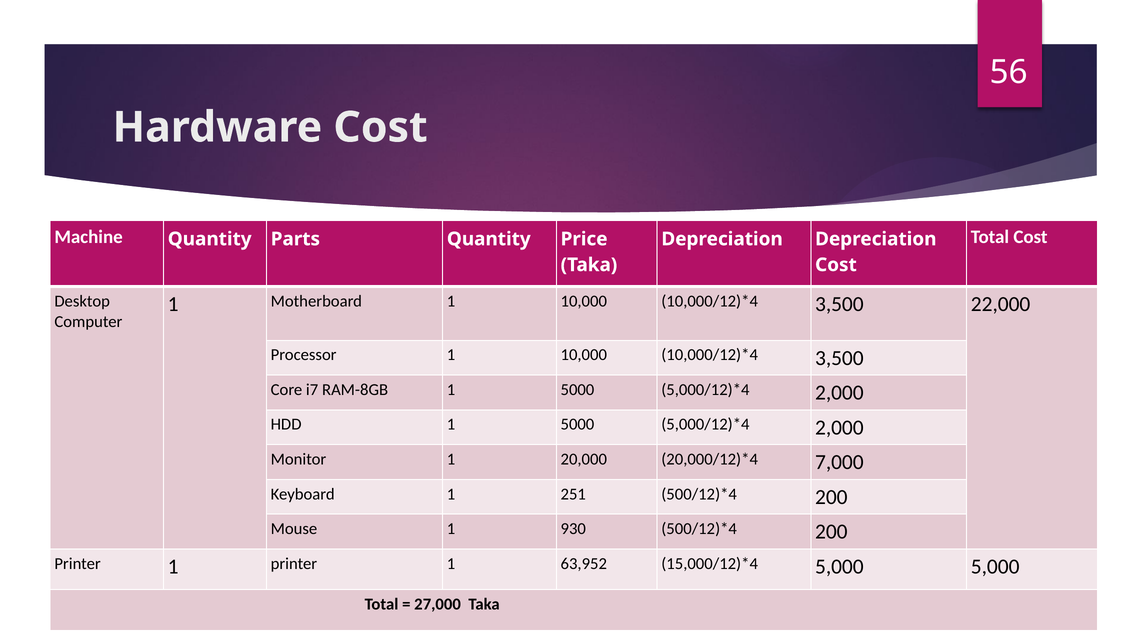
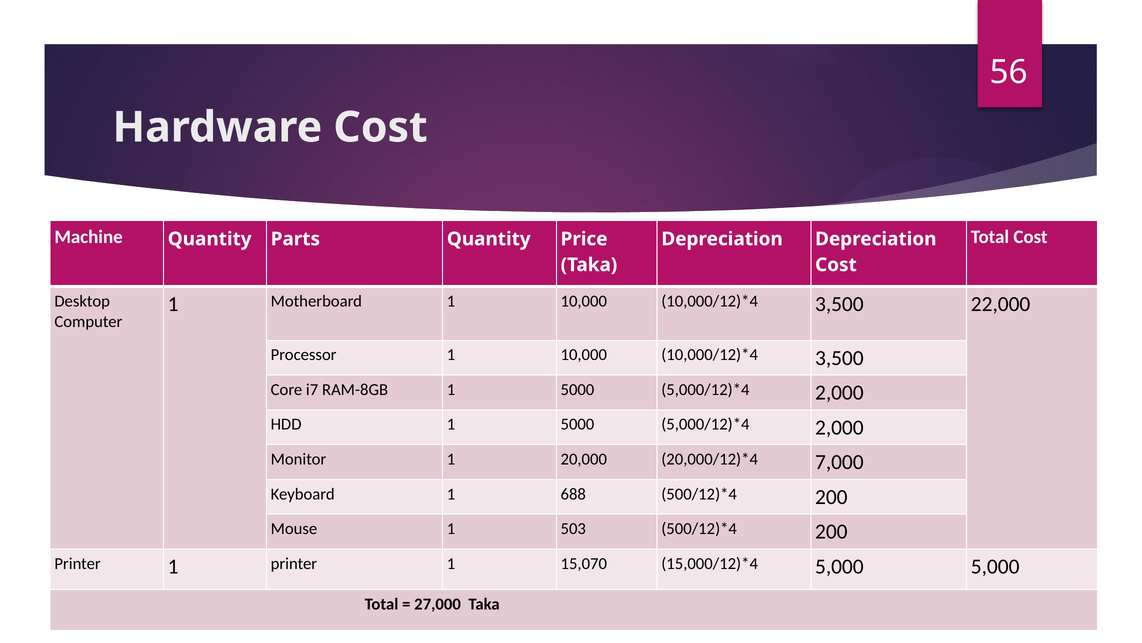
251: 251 -> 688 (573, 494)
930: 930 -> 503 (573, 528)
63,952: 63,952 -> 15,070 (584, 563)
